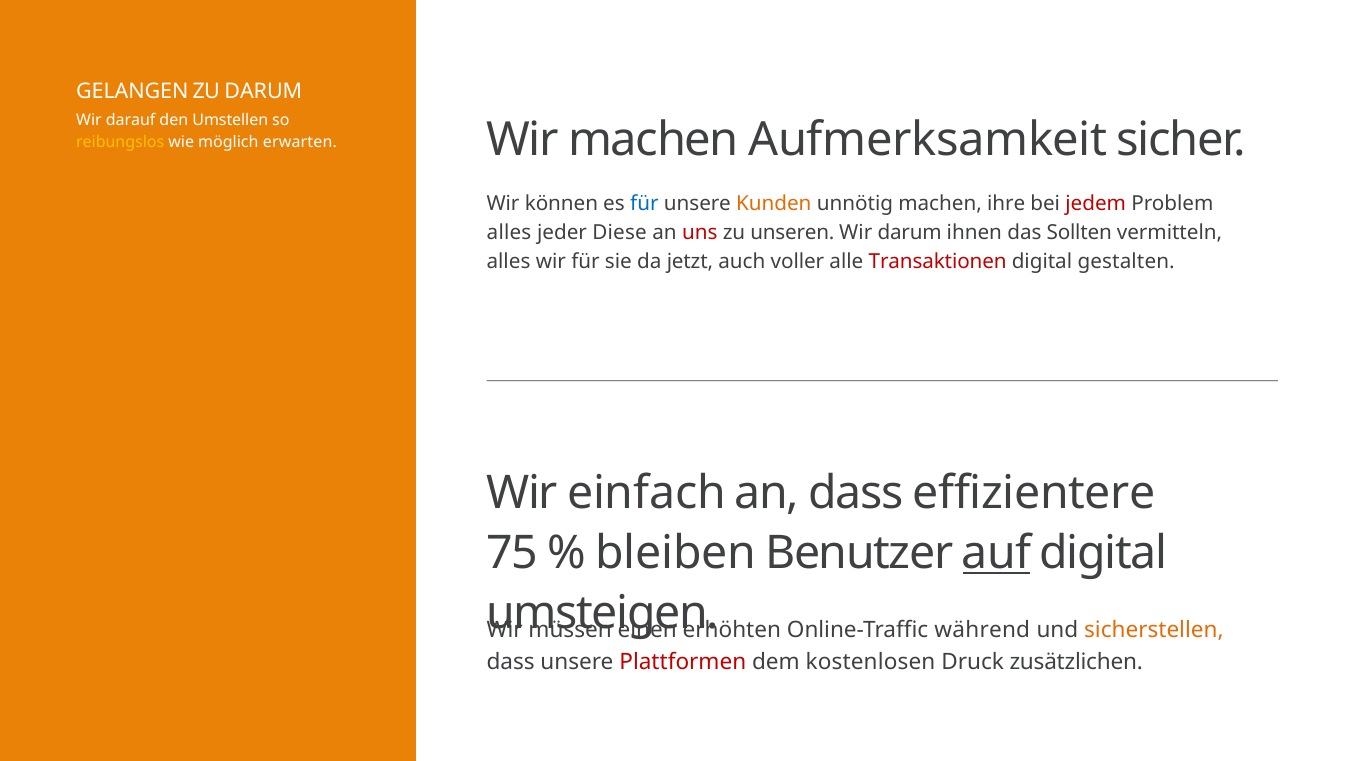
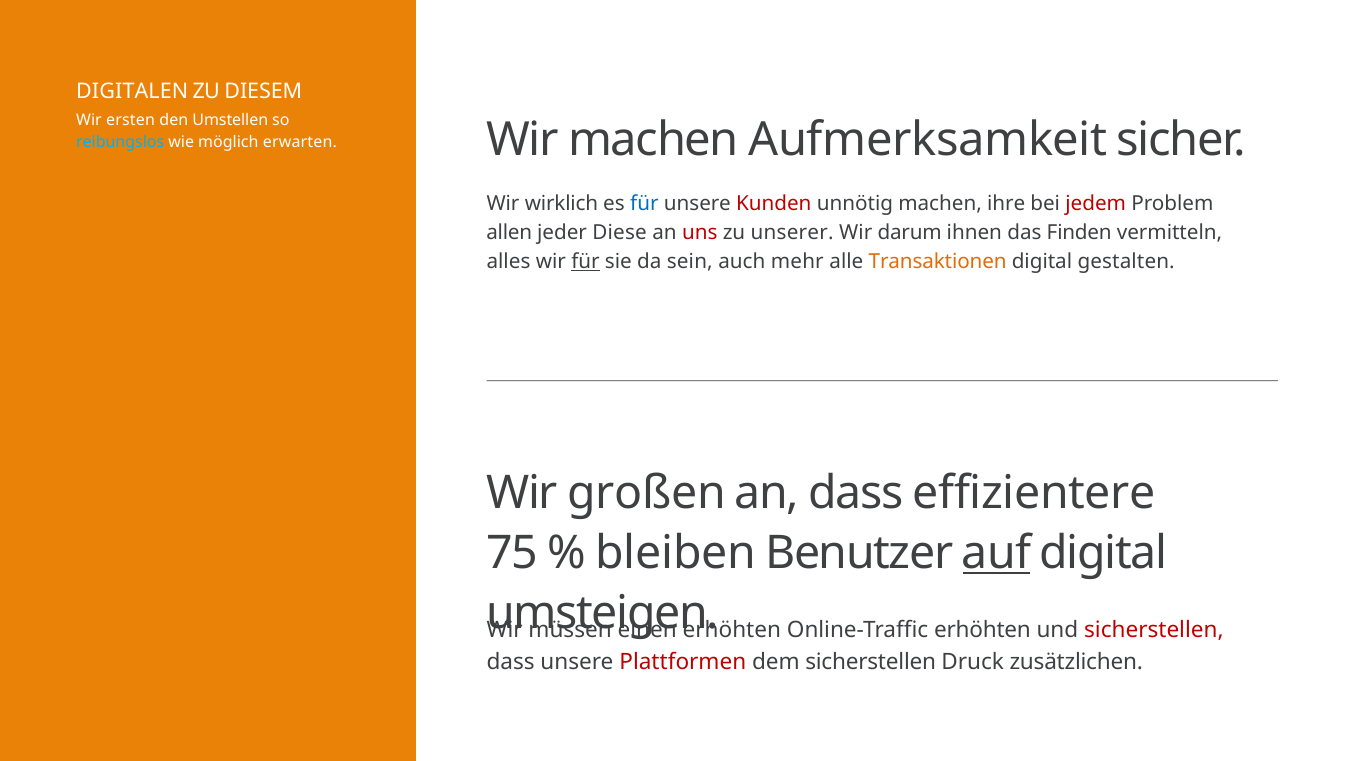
GELANGEN: GELANGEN -> DIGITALEN (132, 92)
ZU DARUM: DARUM -> DIESEM (263, 92)
darauf: darauf -> ersten (131, 120)
reibungslos colour: yellow -> light blue (120, 143)
können: können -> wirklich (561, 204)
Kunden colour: orange -> red (774, 204)
alles: alles -> allen (509, 233)
unseren: unseren -> unserer (792, 233)
Sollten: Sollten -> Finden (1079, 233)
für underline: none -> present (585, 262)
jetzt: jetzt -> sein (690, 262)
voller: voller -> mehr (797, 262)
Transaktionen colour: red -> orange (938, 262)
einfach: einfach -> großen (647, 493)
Online-Traffic während: während -> erhöhten (983, 631)
sicherstellen colour: orange -> red (1154, 631)
dem kostenlosen: kostenlosen -> sicherstellen (871, 663)
